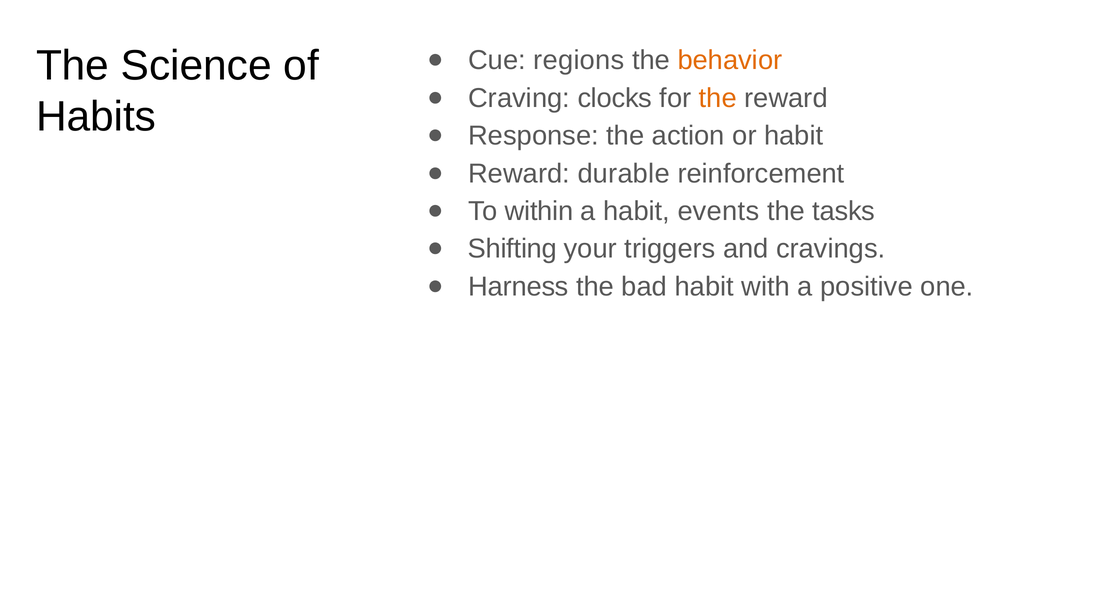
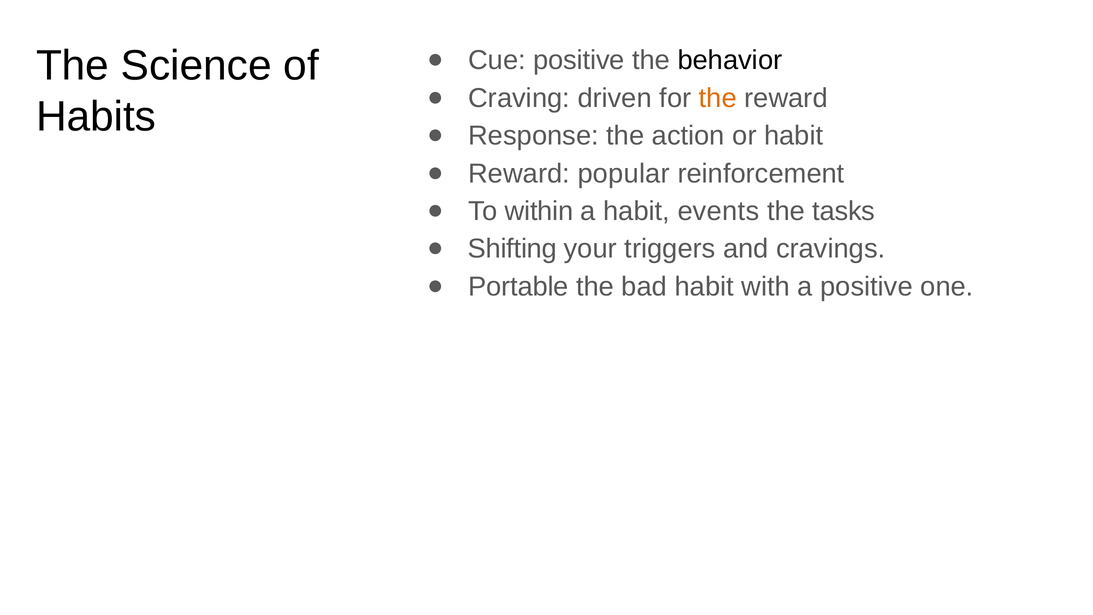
Cue regions: regions -> positive (579, 60)
behavior colour: orange -> black (730, 60)
clocks: clocks -> driven (615, 98)
durable: durable -> popular (624, 173)
Harness: Harness -> Portable (518, 287)
